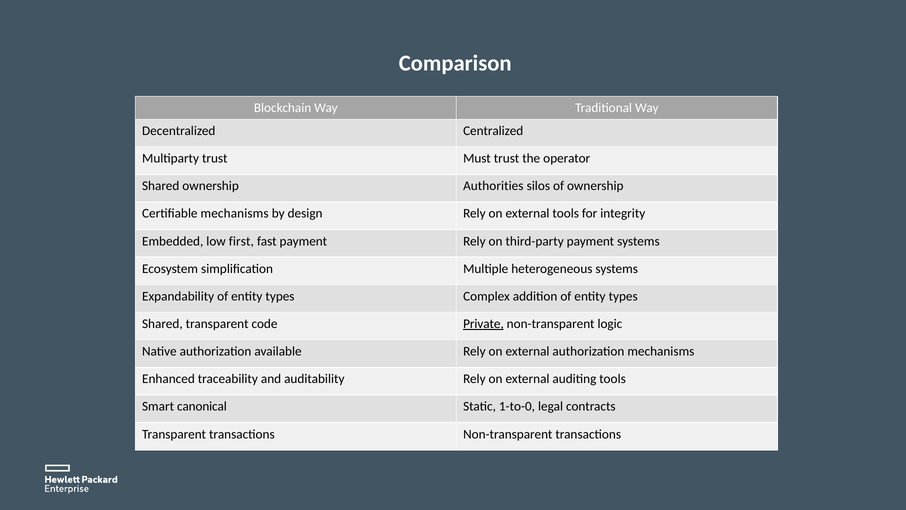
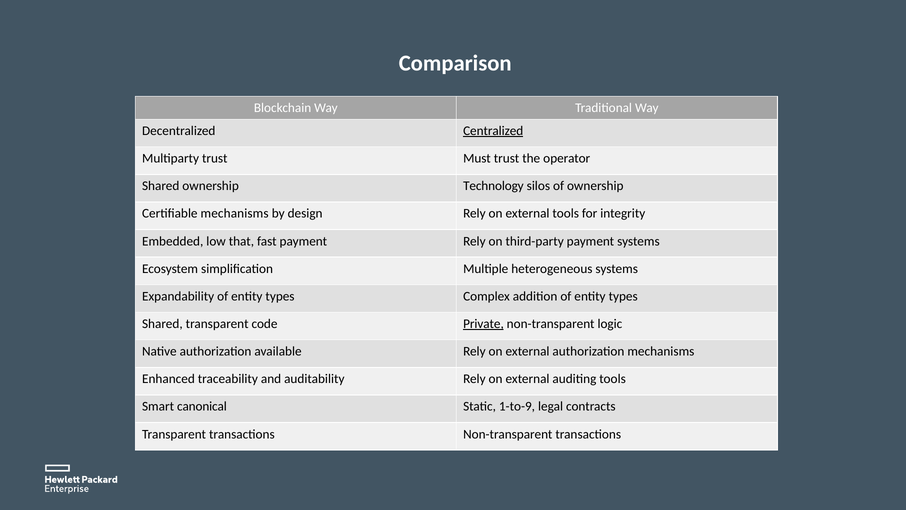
Centralized underline: none -> present (493, 131)
Authorities: Authorities -> Technology (493, 186)
first: first -> that (241, 241)
1-to-0: 1-to-0 -> 1-to-9 (517, 406)
